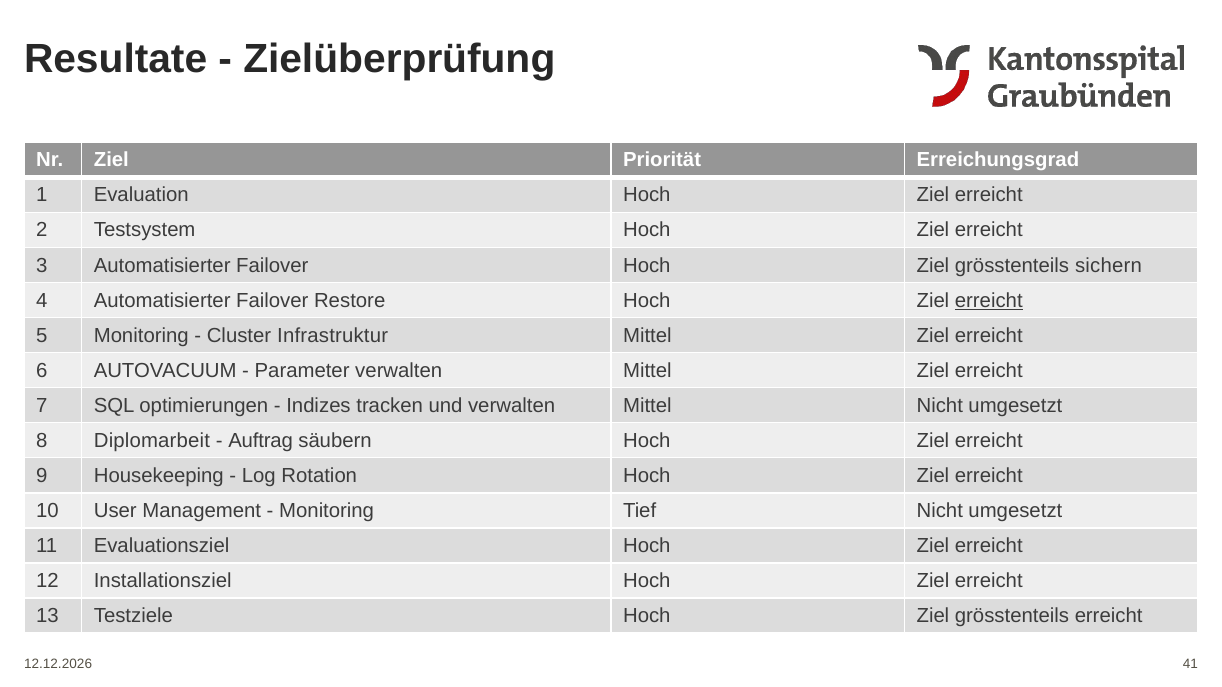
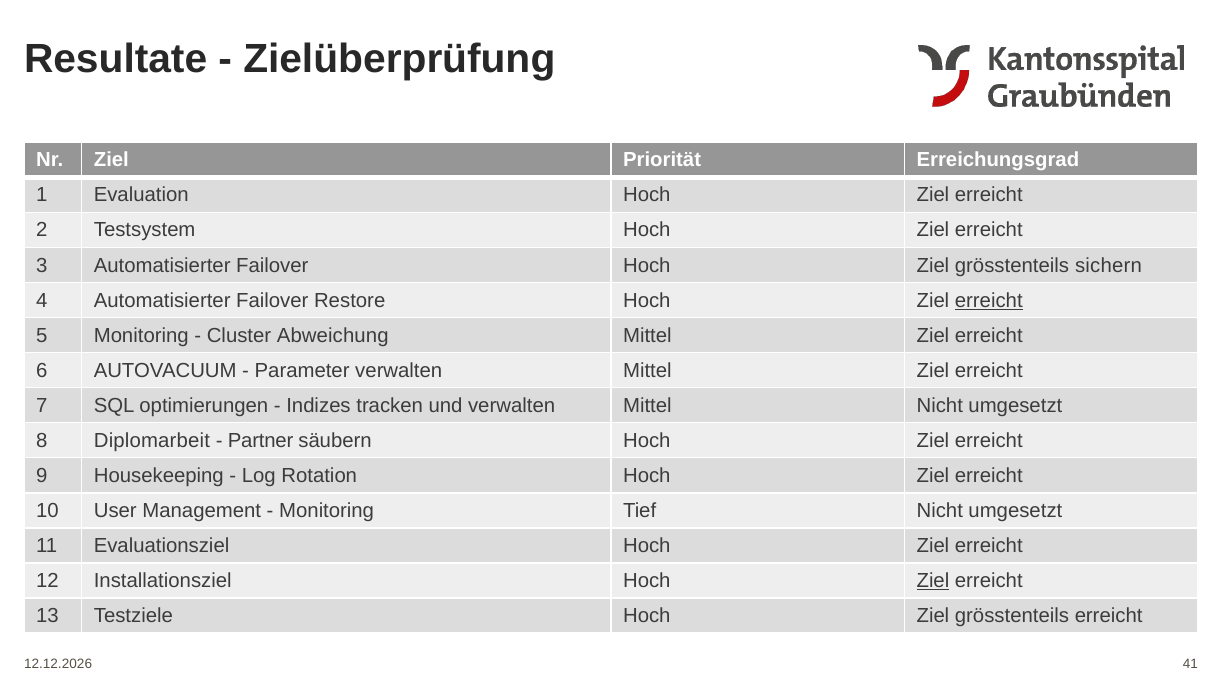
Infrastruktur: Infrastruktur -> Abweichung (333, 336)
Auftrag: Auftrag -> Partner (261, 441)
Ziel underline: none -> present (933, 581)
